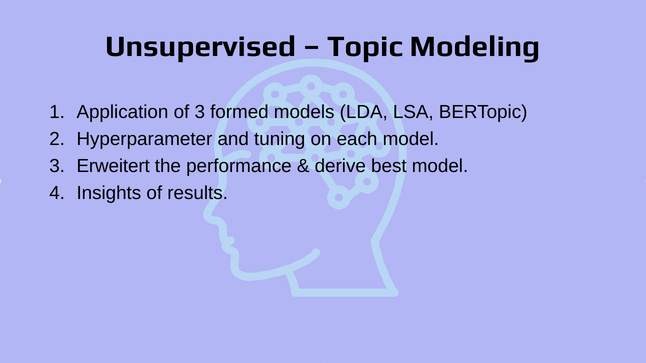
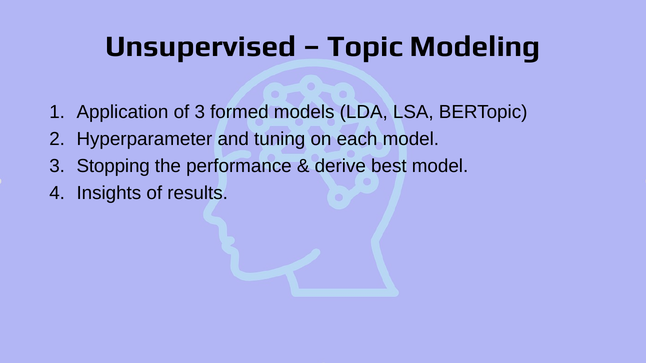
Erweitert: Erweitert -> Stopping (113, 166)
